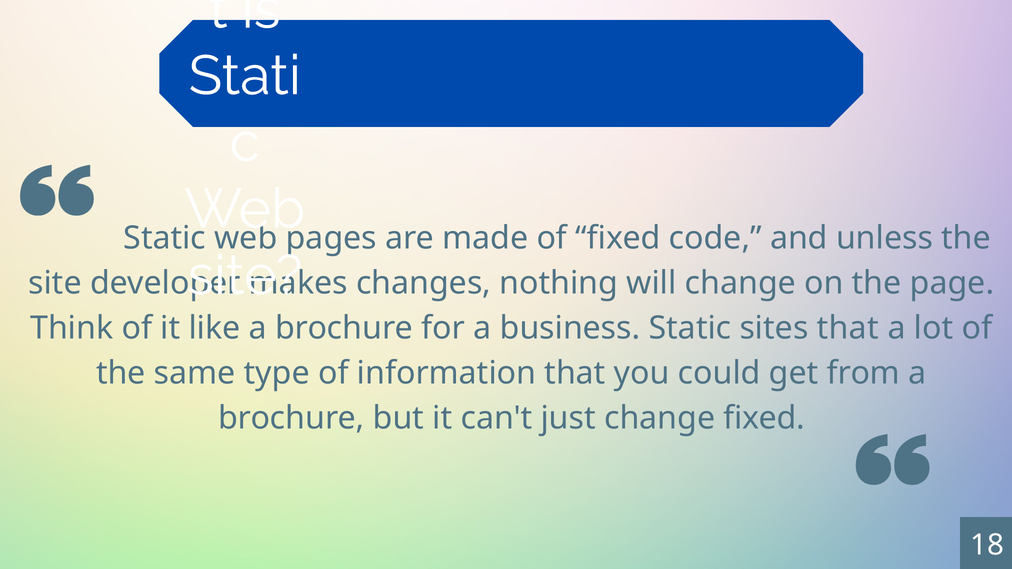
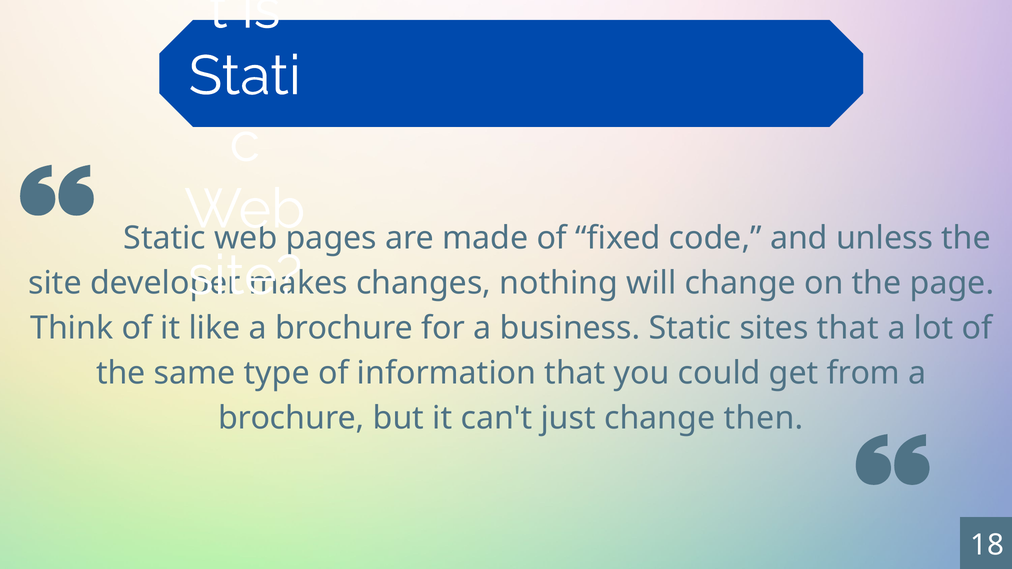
change fixed: fixed -> then (764, 419)
